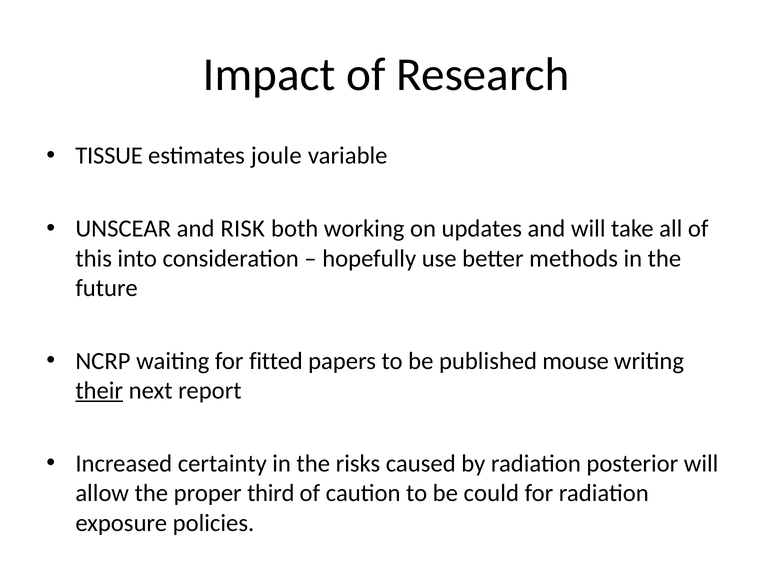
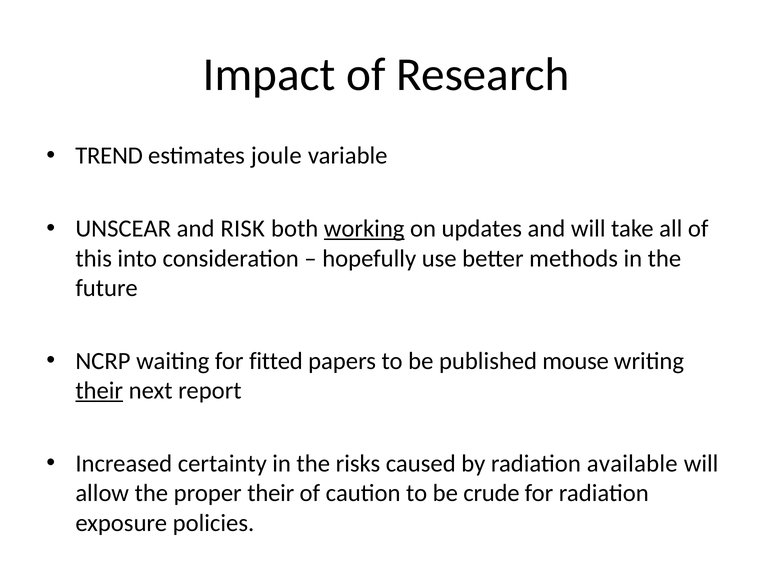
TISSUE: TISSUE -> TREND (109, 156)
working underline: none -> present (364, 229)
posterior: posterior -> available (632, 463)
proper third: third -> their (271, 493)
could: could -> crude (491, 493)
